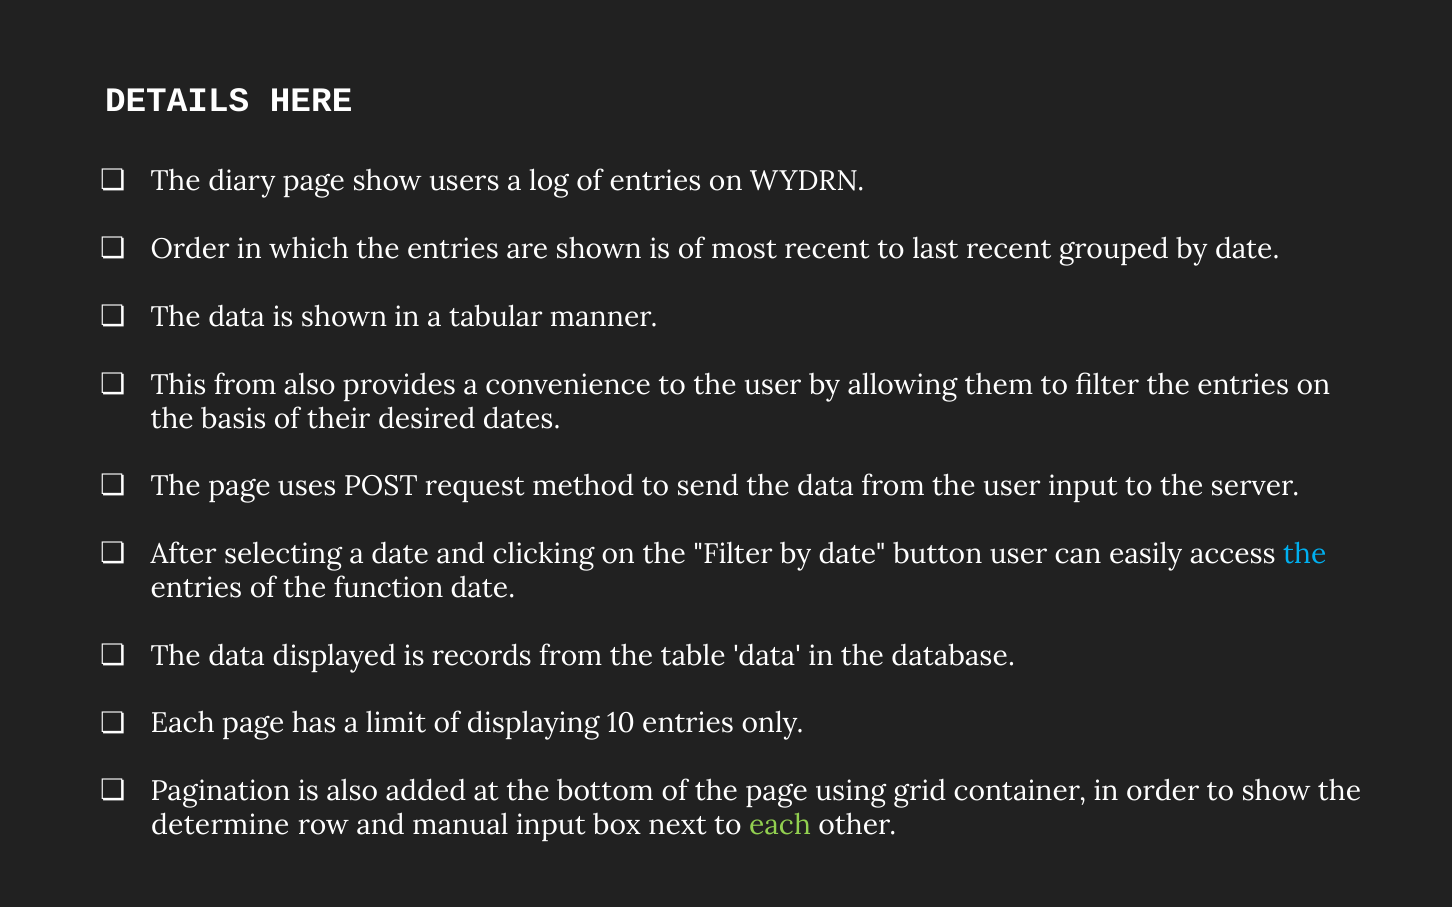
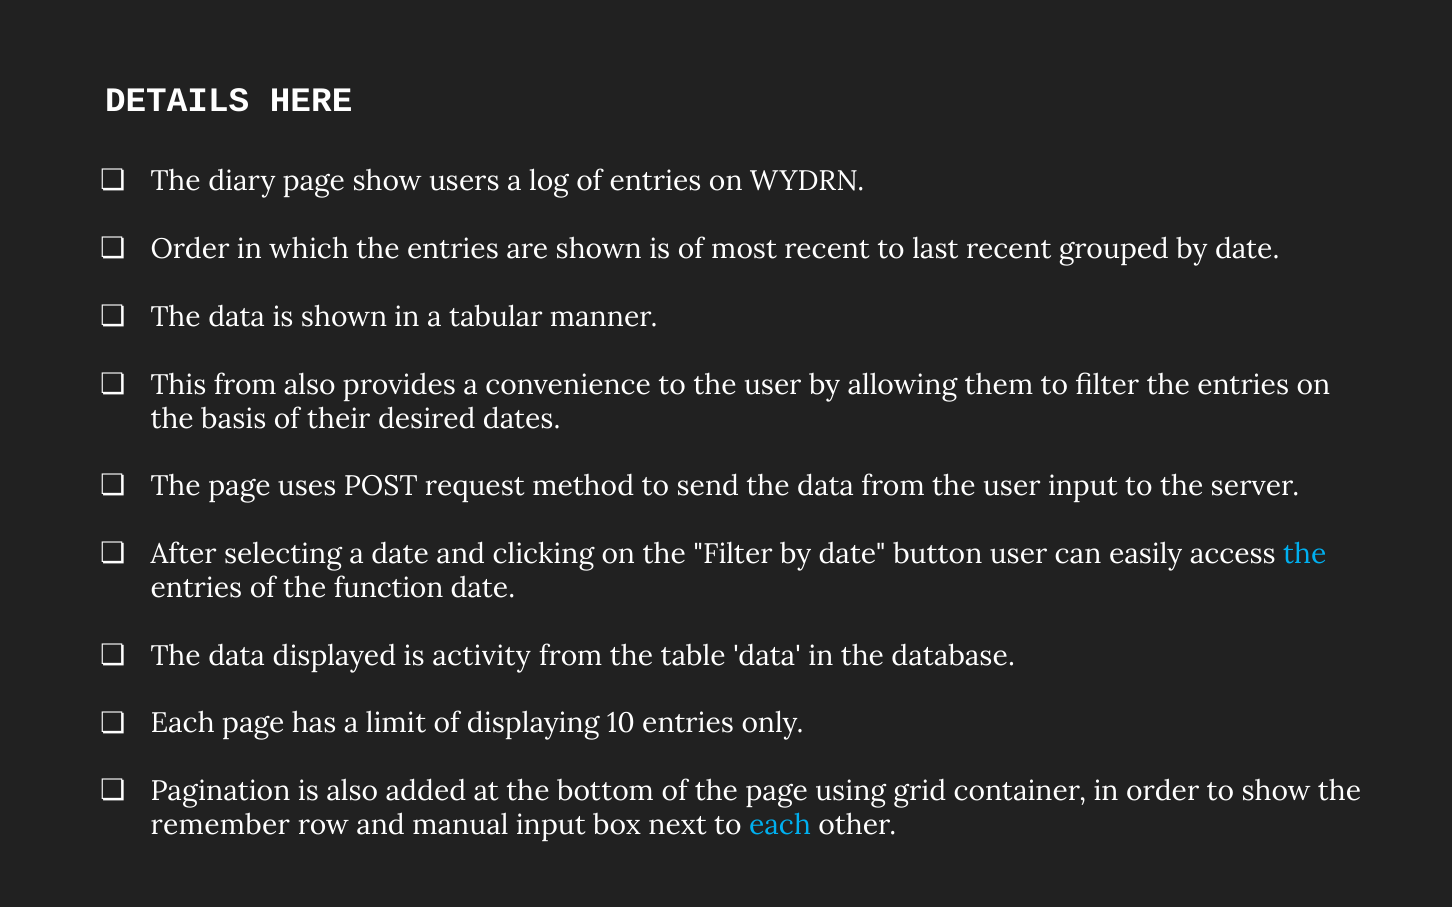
records: records -> activity (482, 656)
determine: determine -> remember (220, 826)
each colour: light green -> light blue (780, 826)
